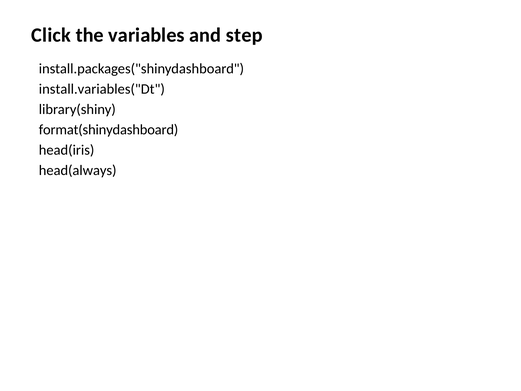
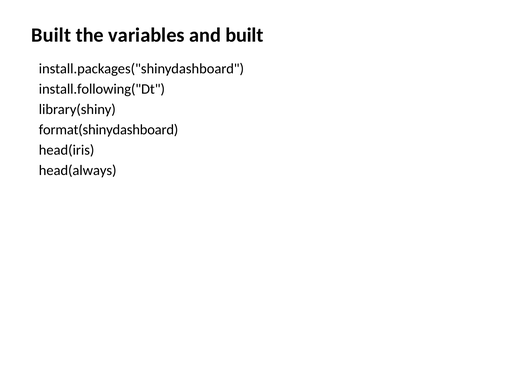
Click: Click -> Built (51, 35)
and step: step -> built (244, 35)
install.variables("Dt: install.variables("Dt -> install.following("Dt (102, 89)
